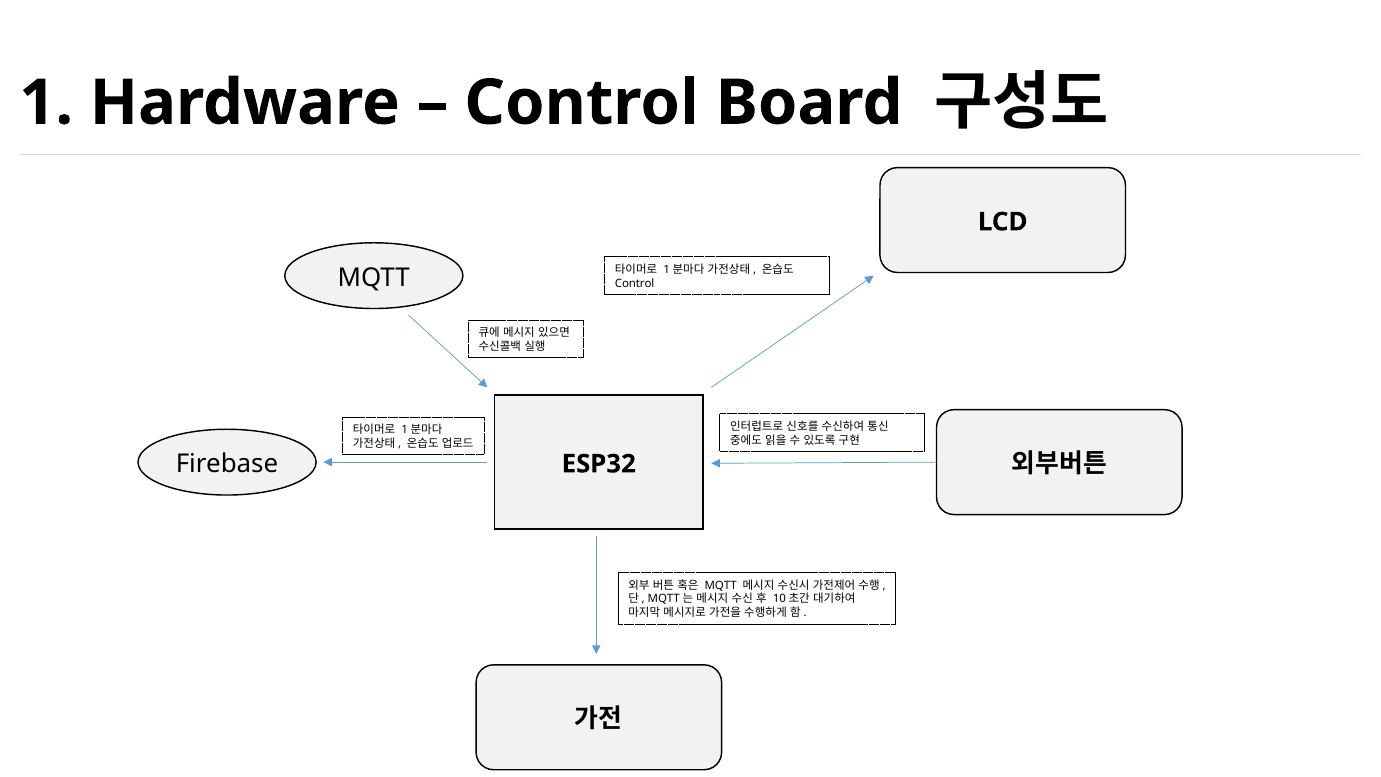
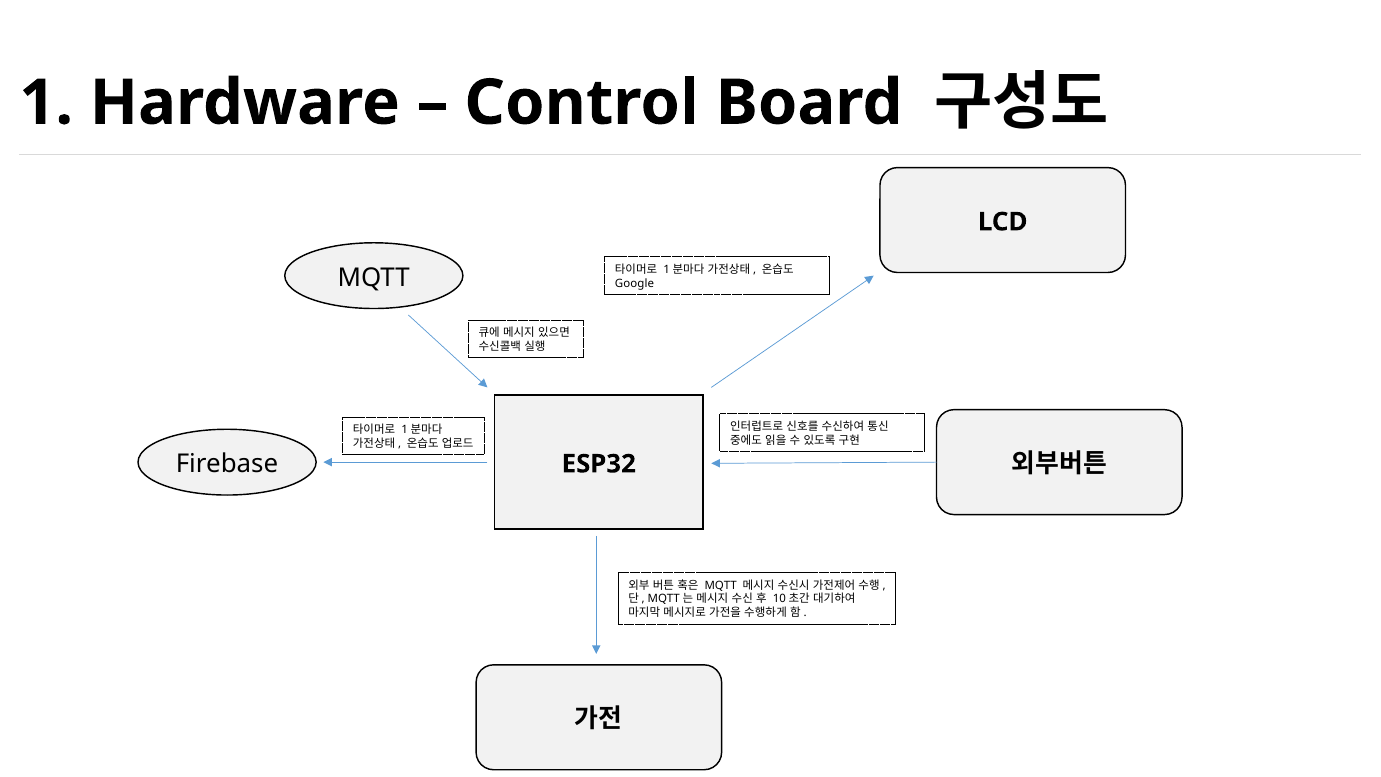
Control: Control -> Google (635, 283)
